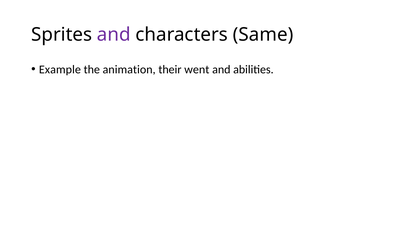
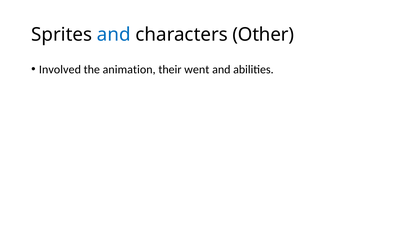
and colour: purple -> blue (114, 34)
Same: Same -> Other (263, 34)
Example: Example -> Involved (60, 69)
